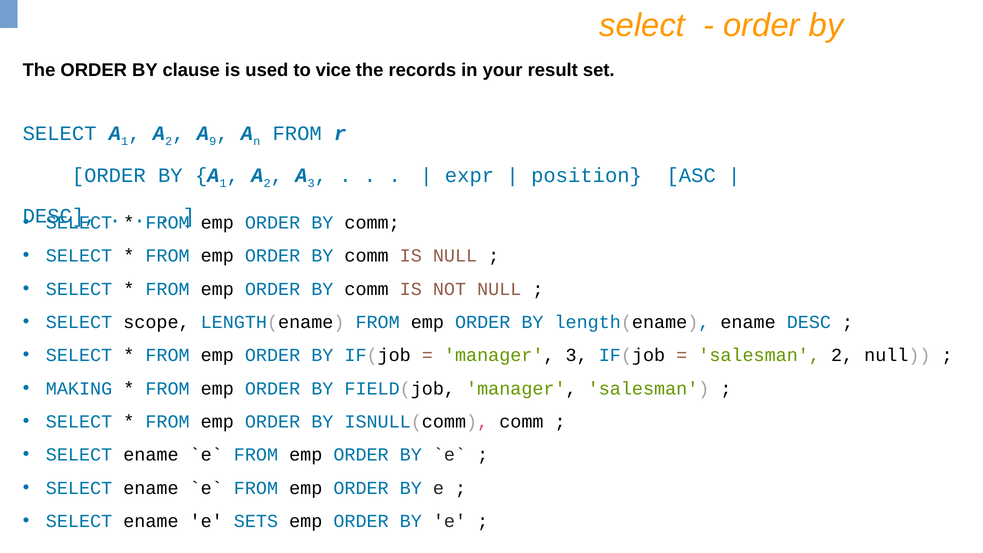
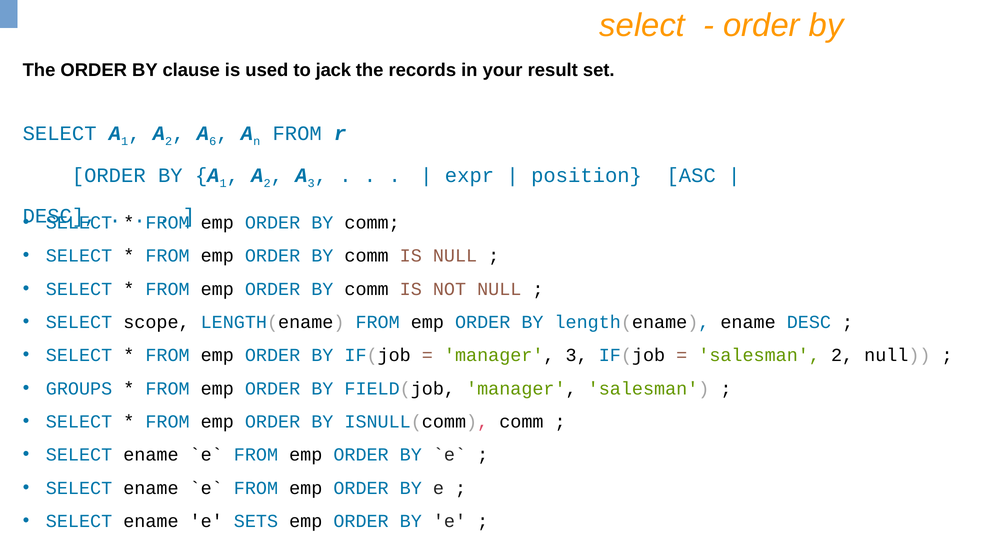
vice: vice -> jack (333, 70)
9: 9 -> 6 (213, 142)
MAKING: MAKING -> GROUPS (79, 388)
